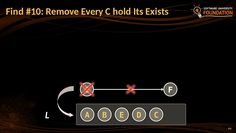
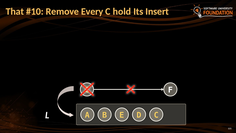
Find: Find -> That (15, 11)
Exists: Exists -> Insert (157, 11)
